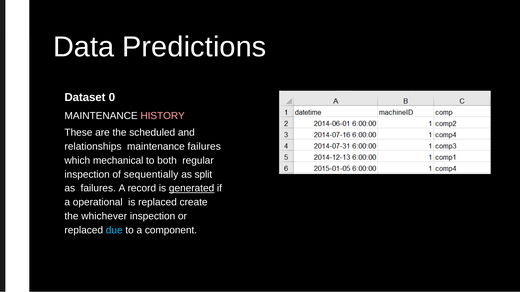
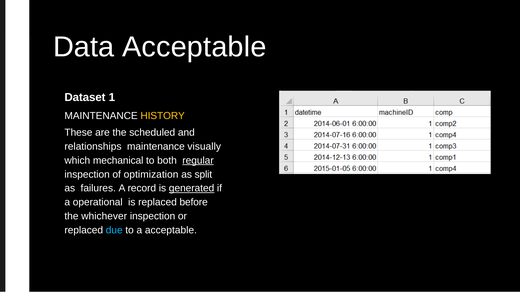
Data Predictions: Predictions -> Acceptable (194, 47)
0: 0 -> 1 (112, 98)
HISTORY colour: pink -> yellow (163, 116)
maintenance failures: failures -> visually (204, 147)
regular underline: none -> present (198, 161)
sequentially: sequentially -> optimization (151, 175)
create: create -> before (194, 203)
a component: component -> acceptable (171, 230)
